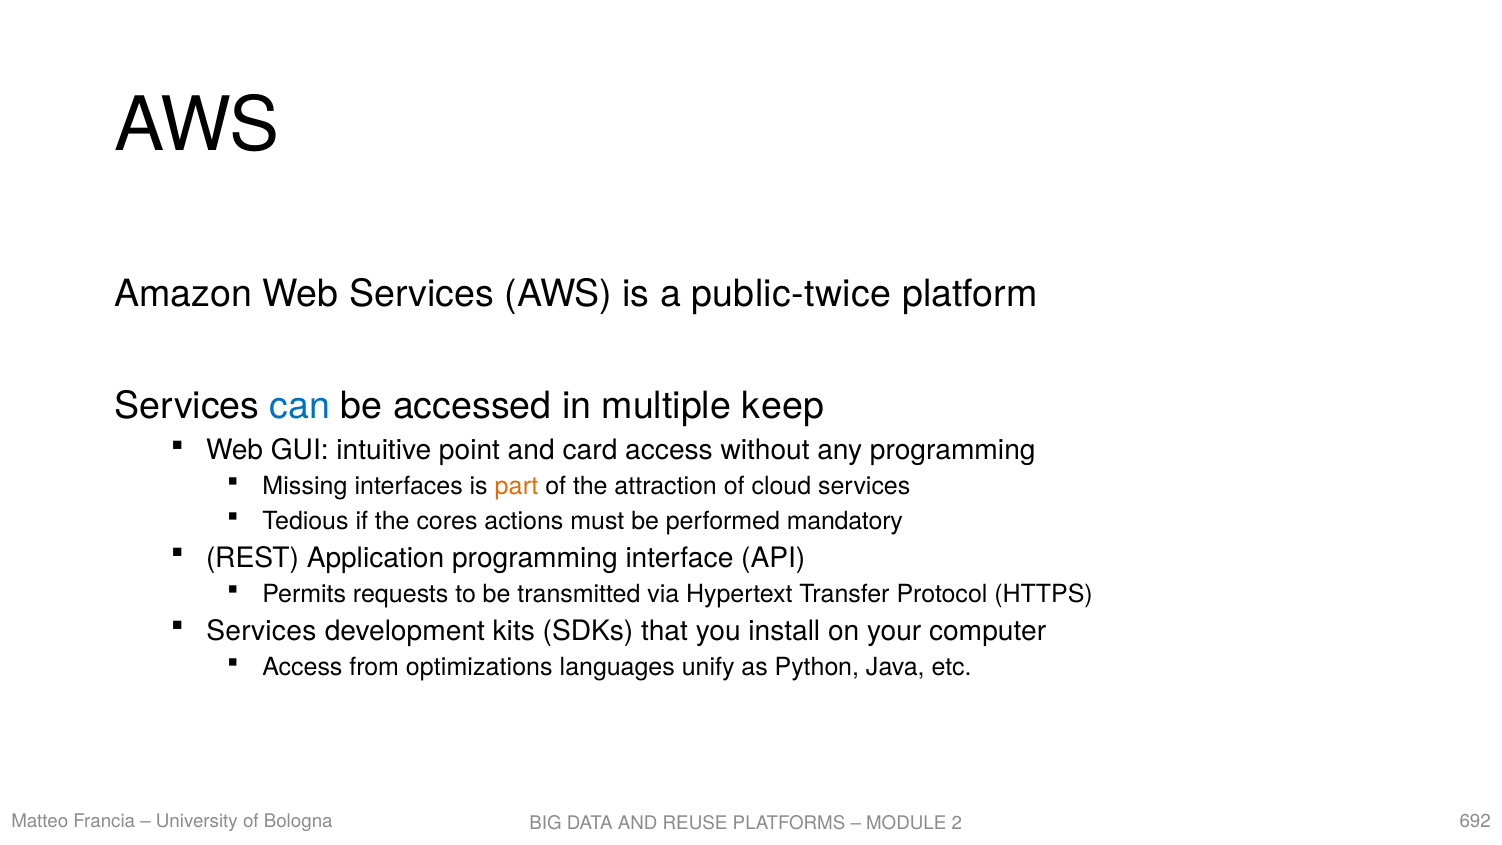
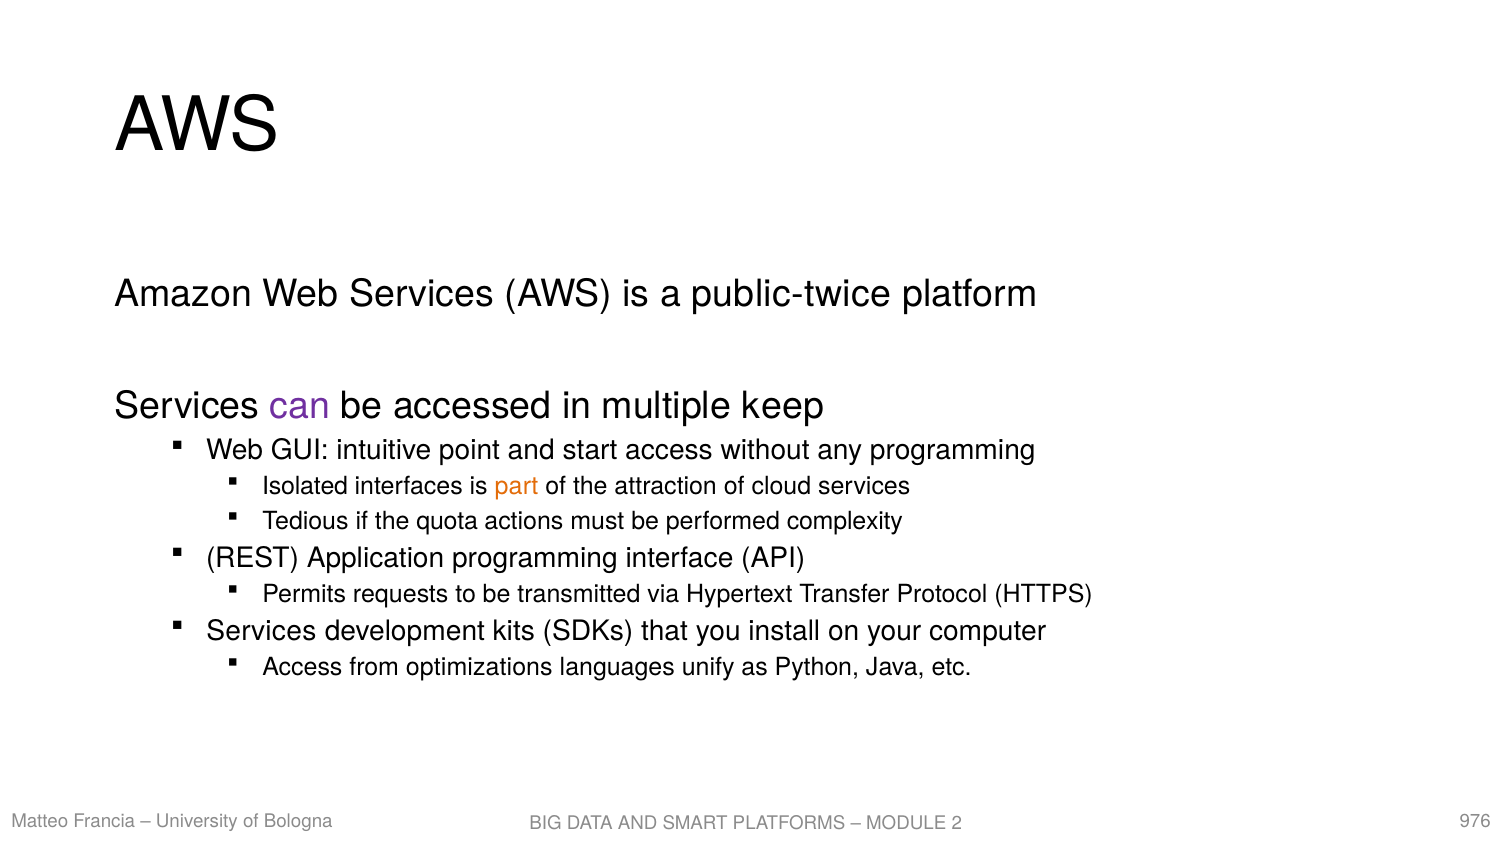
can colour: blue -> purple (300, 407)
card: card -> start (590, 450)
Missing: Missing -> Isolated (305, 486)
cores: cores -> quota (447, 521)
mandatory: mandatory -> complexity (845, 521)
692: 692 -> 976 (1475, 822)
REUSE: REUSE -> SMART (695, 824)
